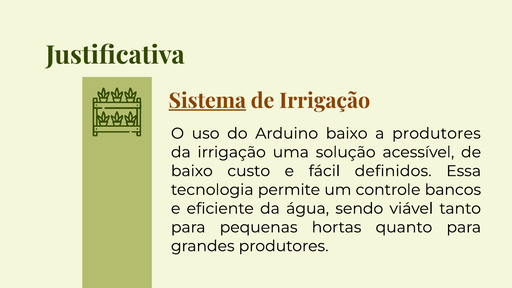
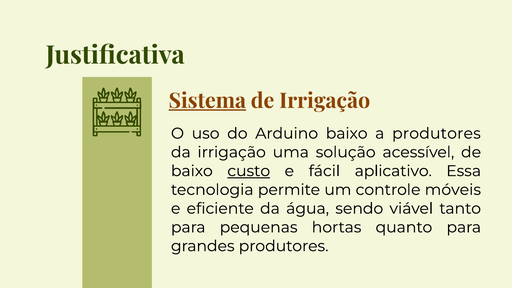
custo underline: none -> present (249, 171)
definidos: definidos -> aplicativo (393, 171)
bancos: bancos -> móveis (453, 190)
